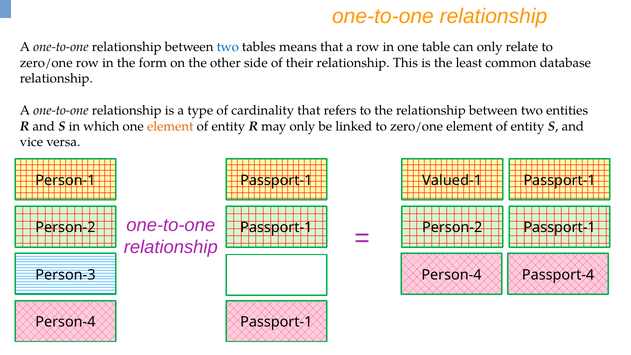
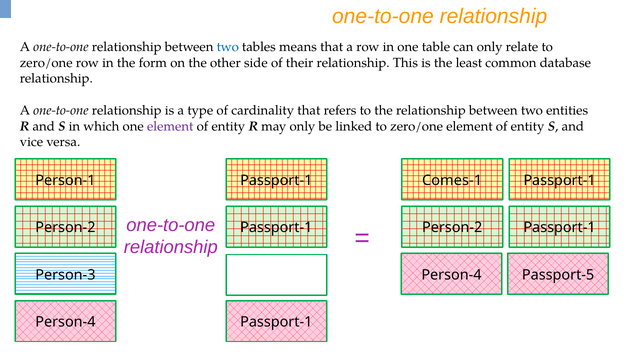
element colour: orange -> purple (170, 126)
Valued-1: Valued-1 -> Comes-1 (452, 180)
Passport-4: Passport-4 -> Passport-5 (558, 275)
